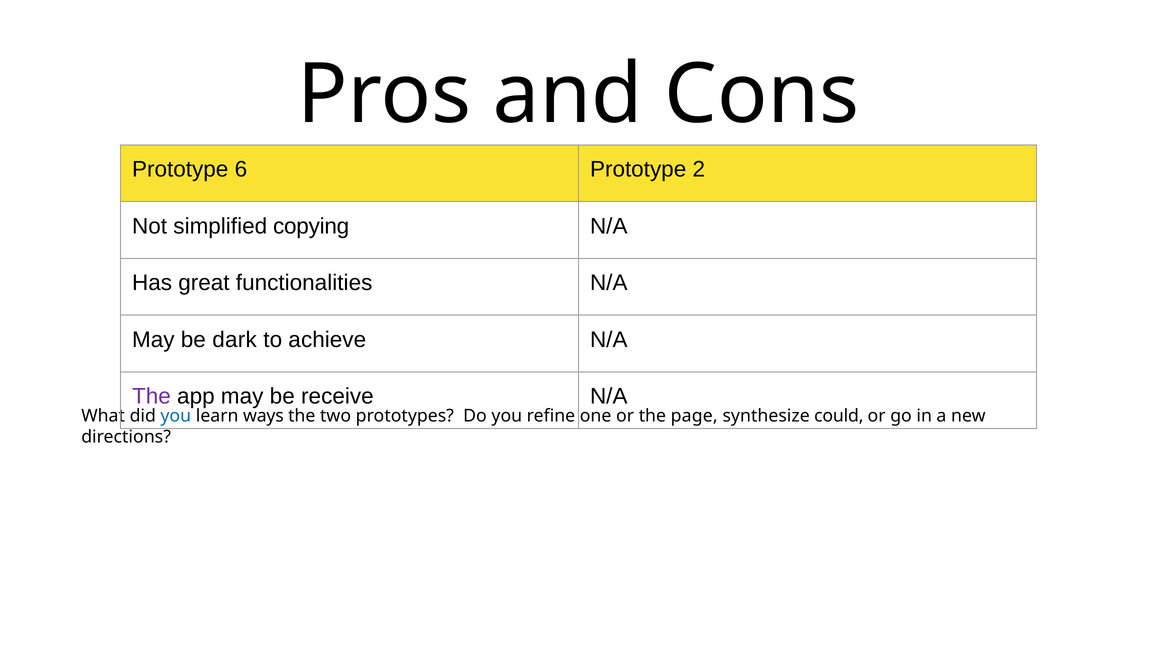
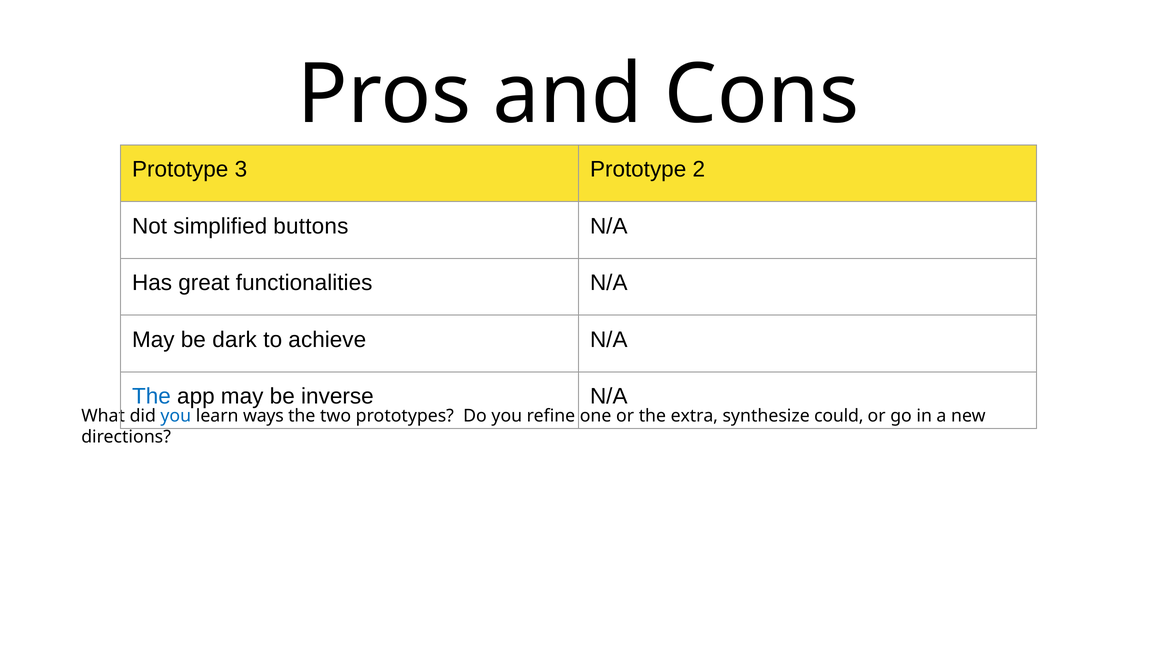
6: 6 -> 3 (241, 169)
copying: copying -> buttons (311, 226)
The colour: purple -> blue (151, 396)
receive: receive -> inverse (337, 396)
page: page -> extra (694, 416)
